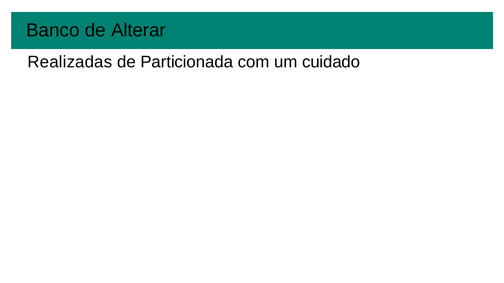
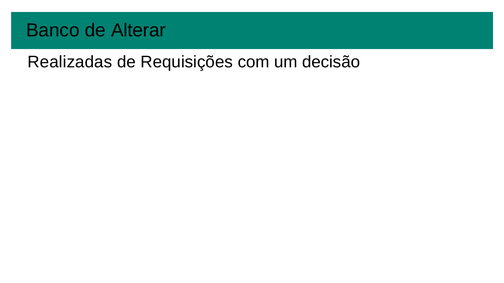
Particionada: Particionada -> Requisições (187, 62)
cuidado: cuidado -> decisão (331, 62)
